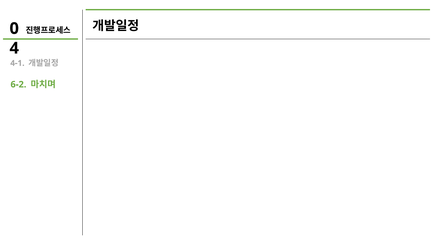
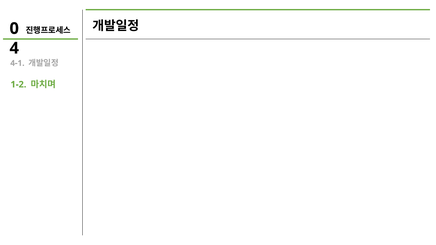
6-2: 6-2 -> 1-2 (18, 85)
